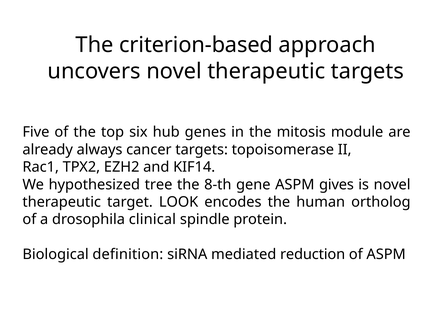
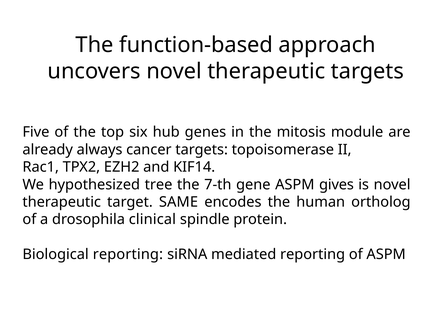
criterion-based: criterion-based -> function-based (196, 45)
8-th: 8-th -> 7-th (218, 184)
LOOK: LOOK -> SAME (178, 202)
Biological definition: definition -> reporting (128, 254)
mediated reduction: reduction -> reporting (313, 254)
